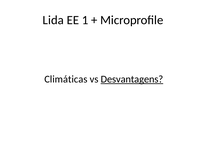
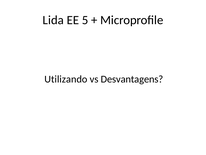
1: 1 -> 5 (85, 20)
Climáticas: Climáticas -> Utilizando (66, 79)
Desvantagens underline: present -> none (132, 79)
